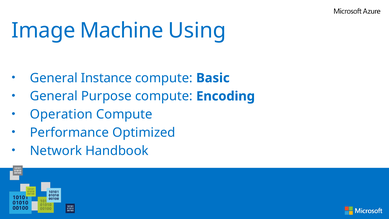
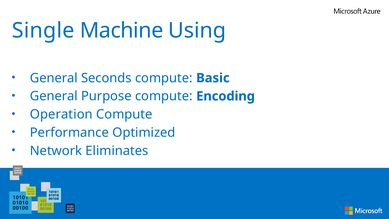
Image: Image -> Single (43, 30)
Instance: Instance -> Seconds (106, 78)
Handbook: Handbook -> Eliminates (117, 151)
